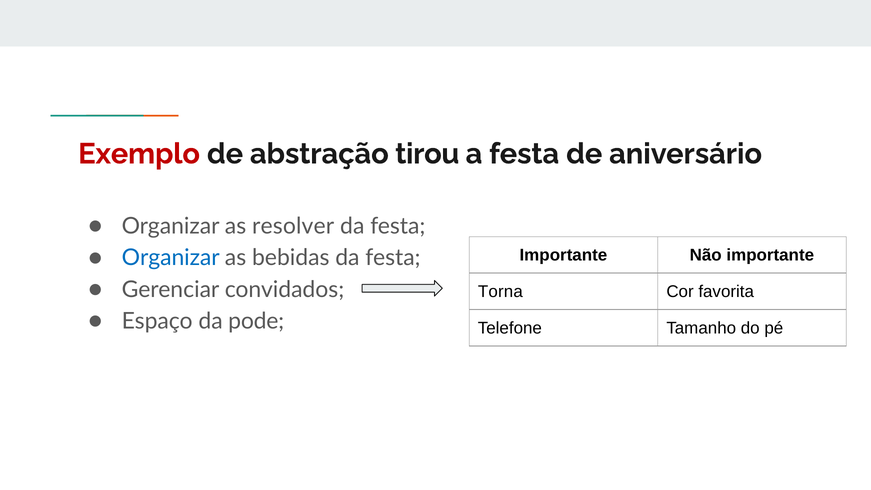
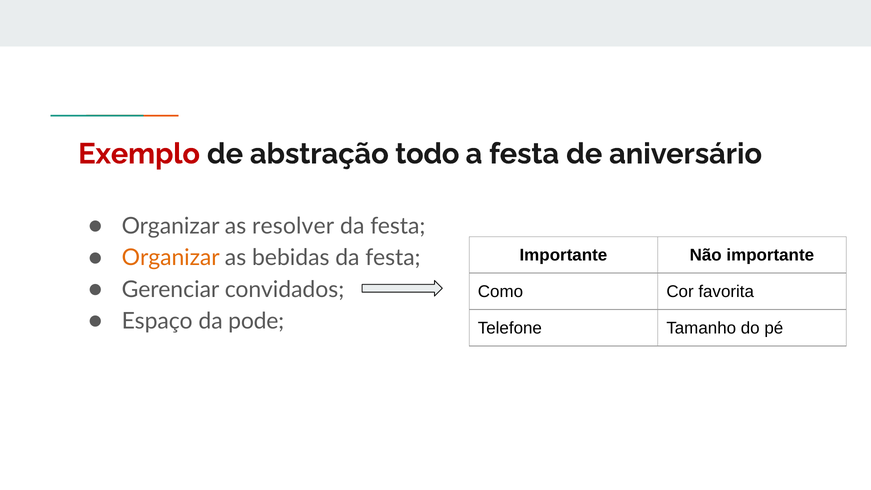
tirou: tirou -> todo (427, 154)
Organizar colour: blue -> orange (171, 258)
Torna: Torna -> Como (500, 292)
